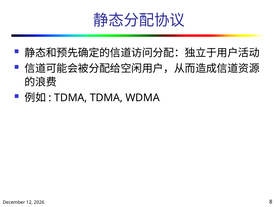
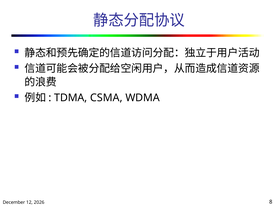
TDMA TDMA: TDMA -> CSMA (106, 97)
